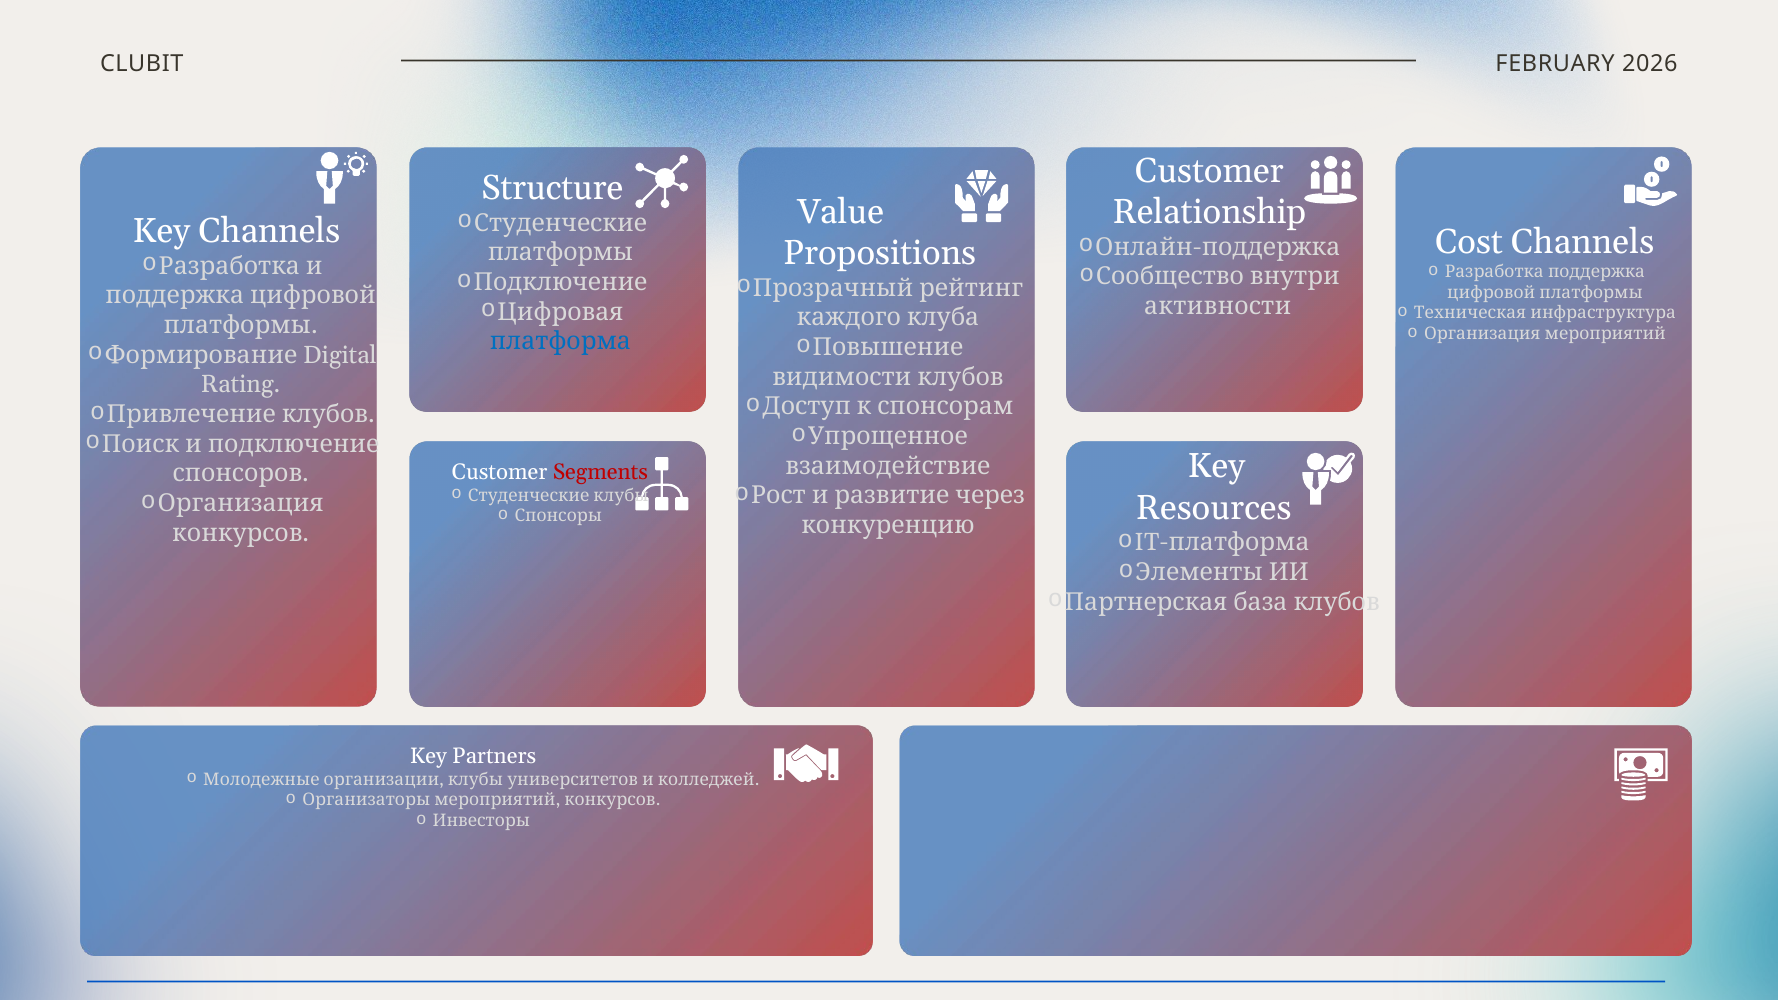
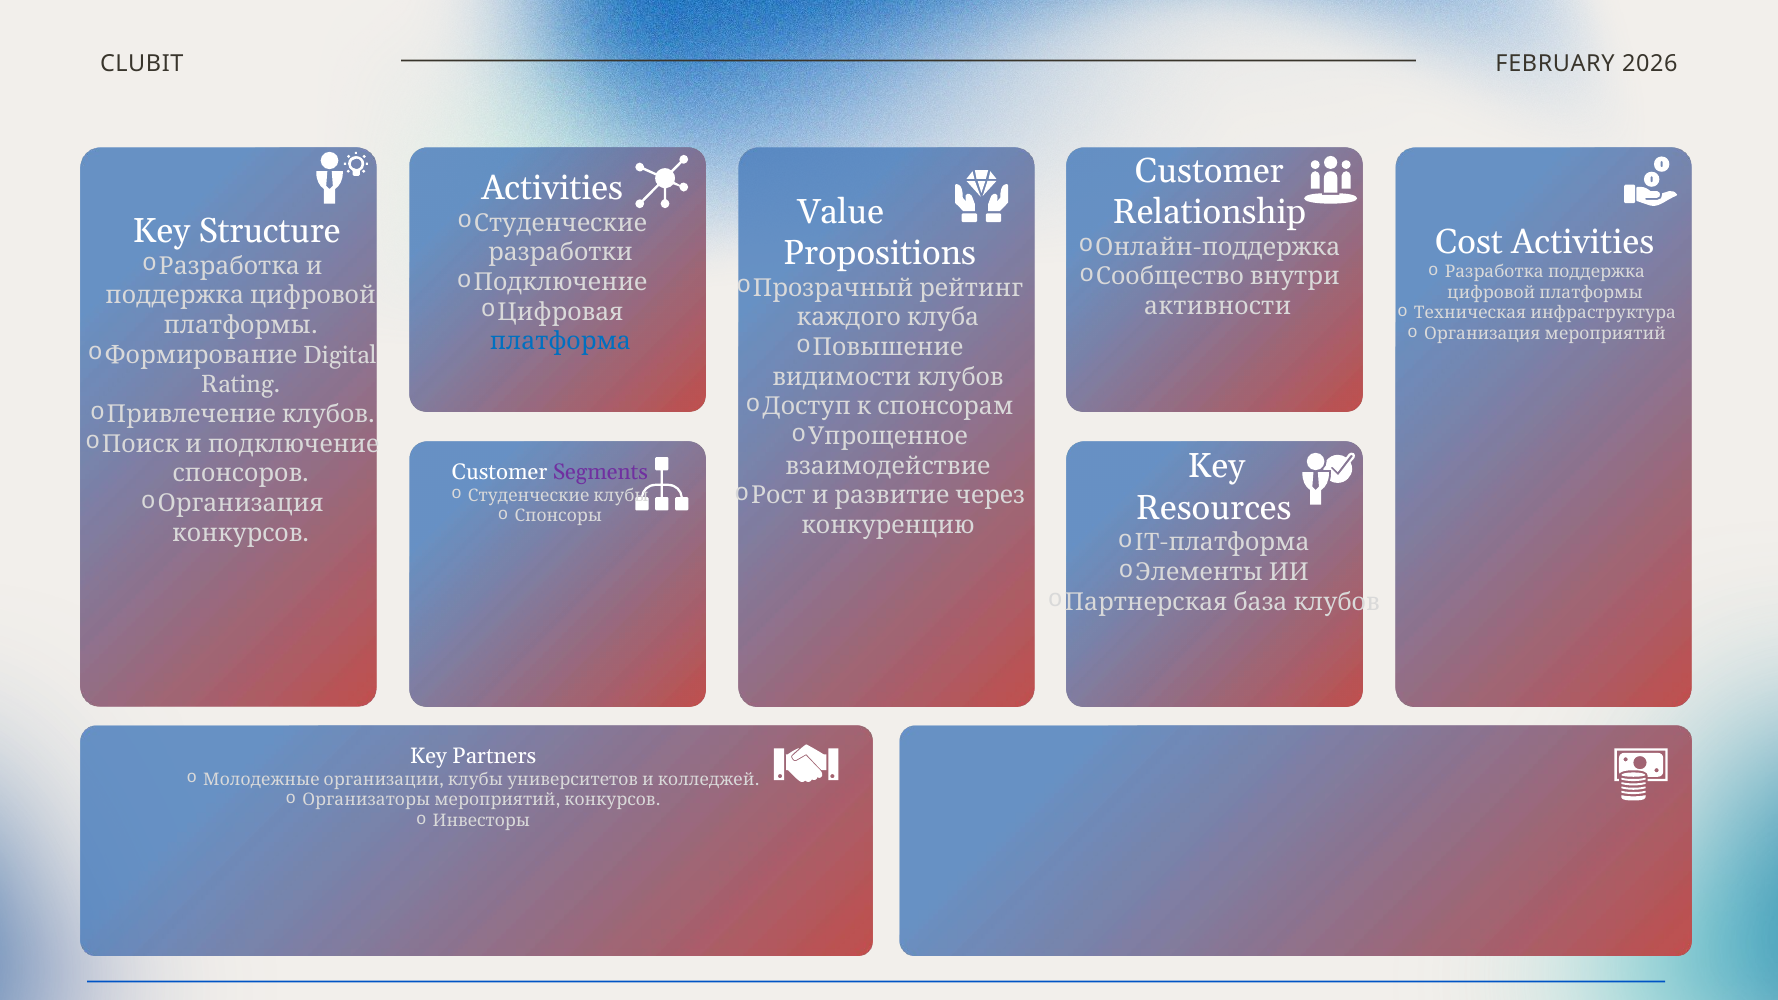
Structure: Structure -> Activities (552, 188)
Key Channels: Channels -> Structure (269, 231)
Cost Channels: Channels -> Activities (1583, 242)
платформы: платформы -> разработки (560, 253)
Segments colour: red -> purple (600, 472)
